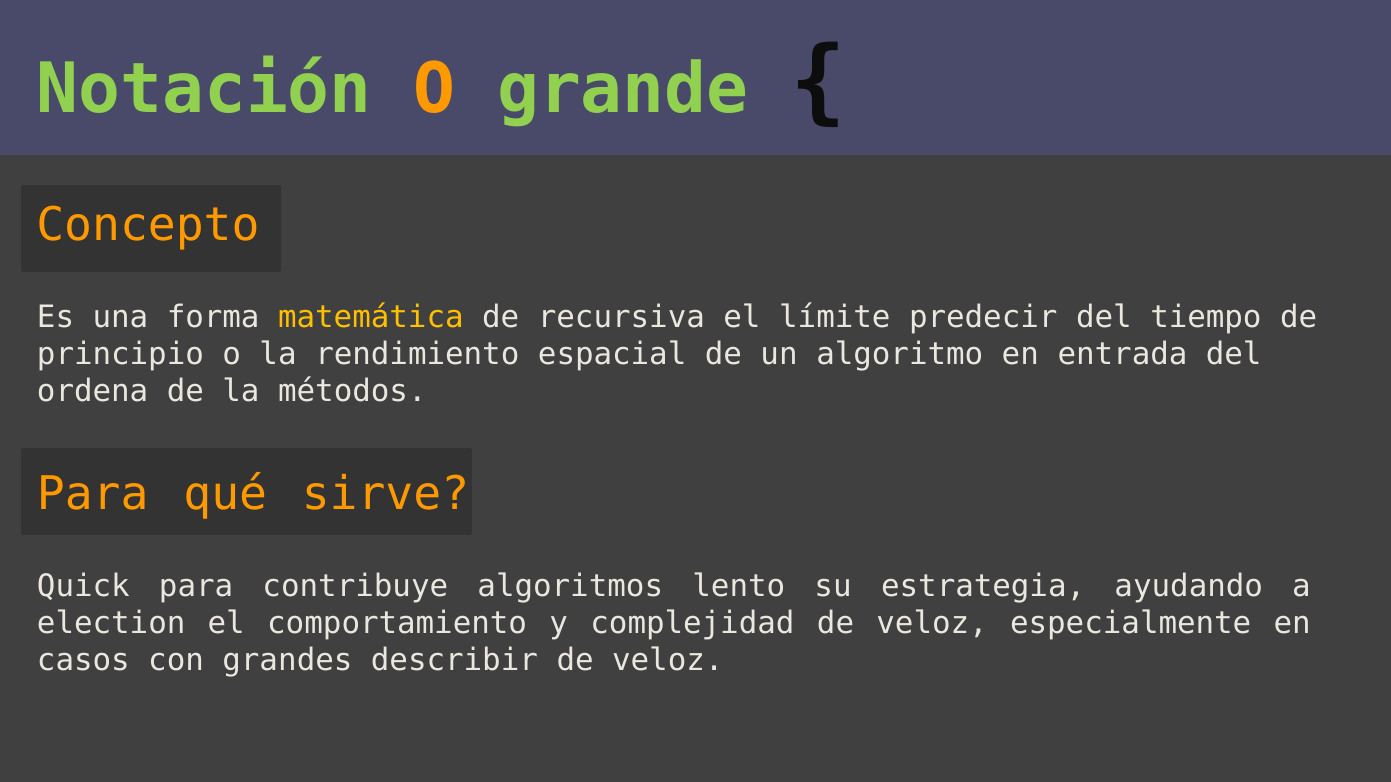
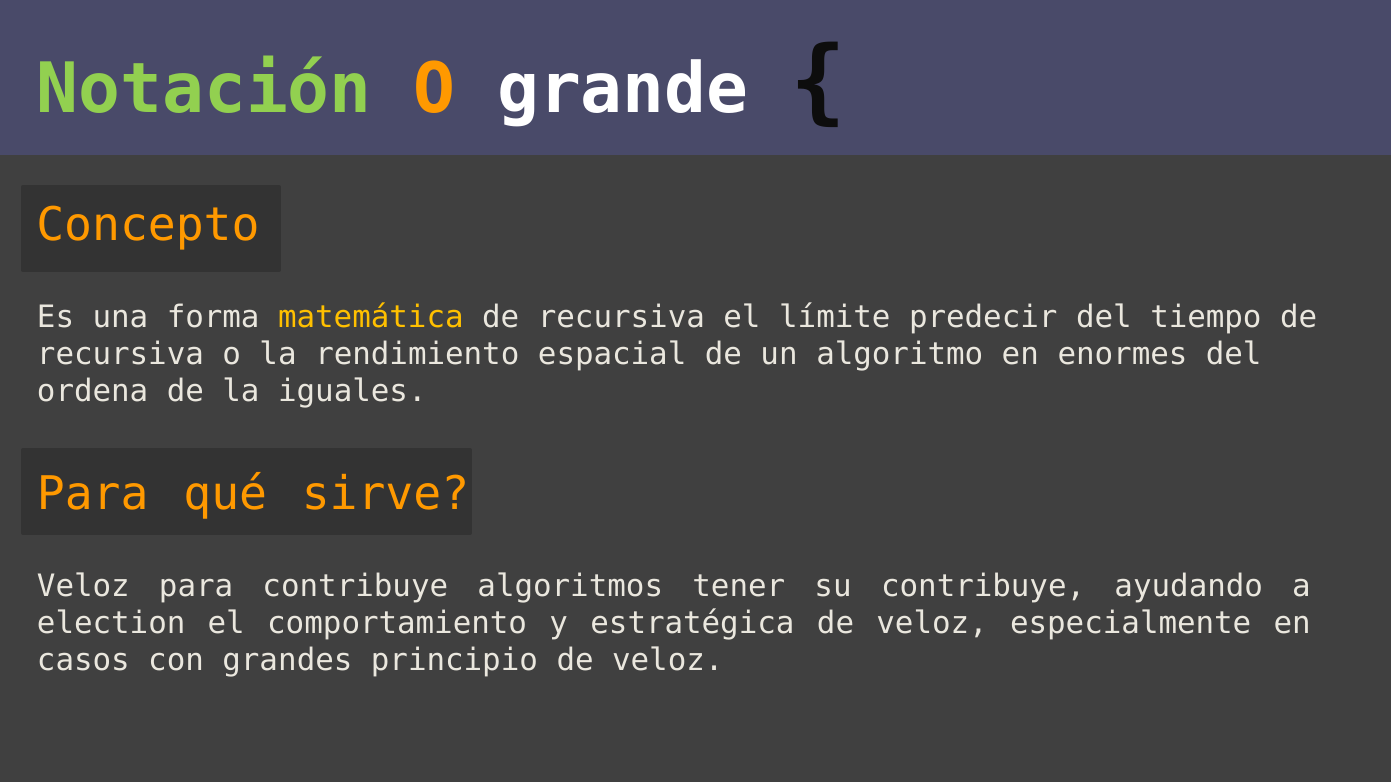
grande colour: light green -> white (623, 90)
principio: principio -> recursiva (120, 354)
entrada: entrada -> enormes (1123, 354)
métodos: métodos -> iguales (352, 391)
Quick: Quick -> Veloz (83, 586)
lento: lento -> tener (739, 586)
su estrategia: estrategia -> contribuye (983, 586)
complejidad: complejidad -> estratégica (692, 623)
describir: describir -> principio (454, 660)
